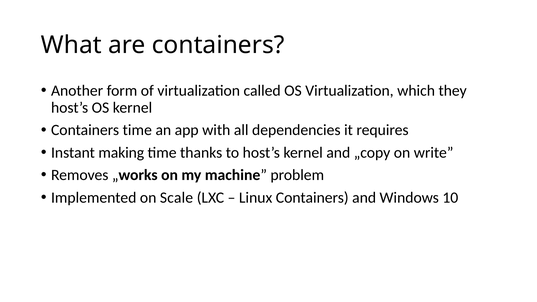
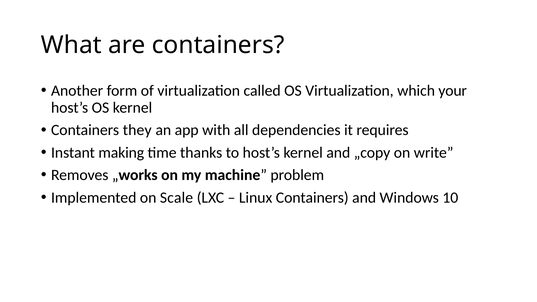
they: they -> your (453, 91)
Containers time: time -> they (137, 130)
